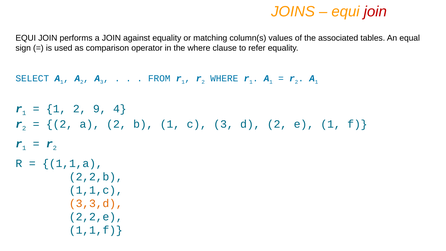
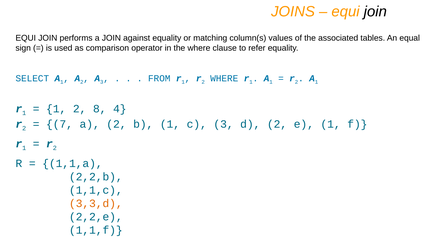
join colour: red -> black (375, 12)
9: 9 -> 8 (100, 109)
2: 2 -> 7 (60, 124)
